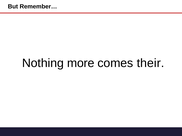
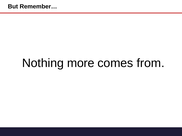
their: their -> from (151, 63)
